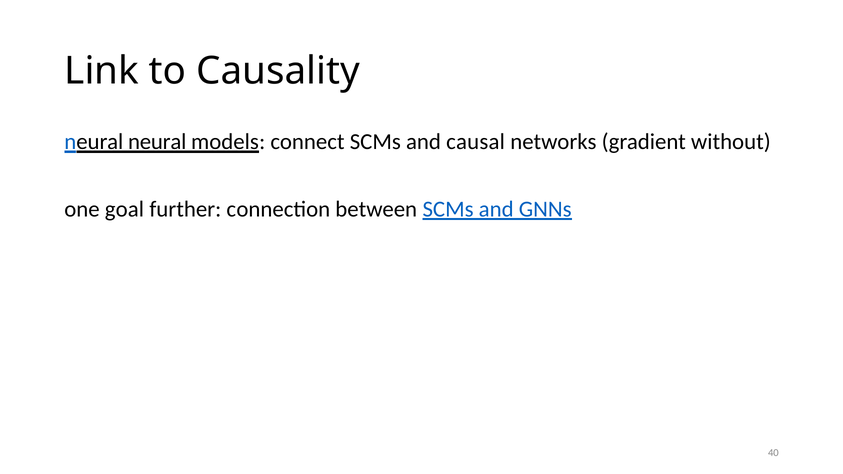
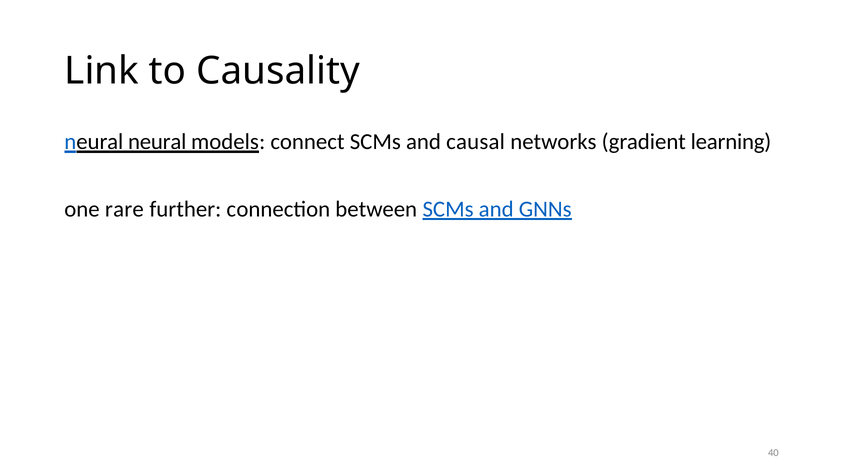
without: without -> learning (731, 142)
goal: goal -> rare (124, 209)
